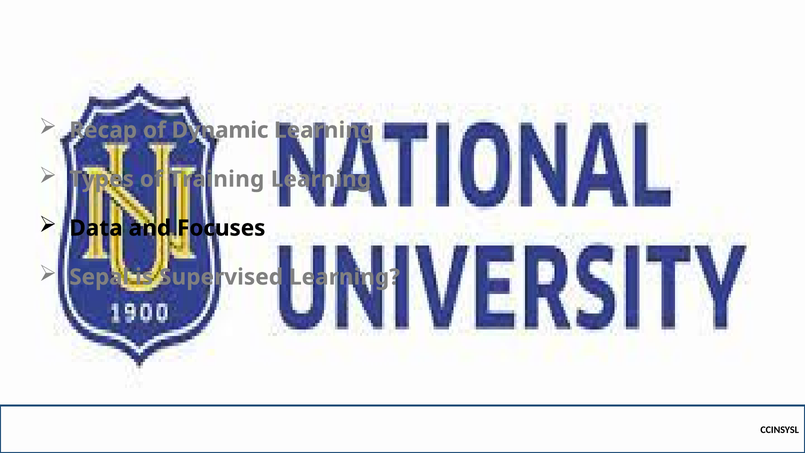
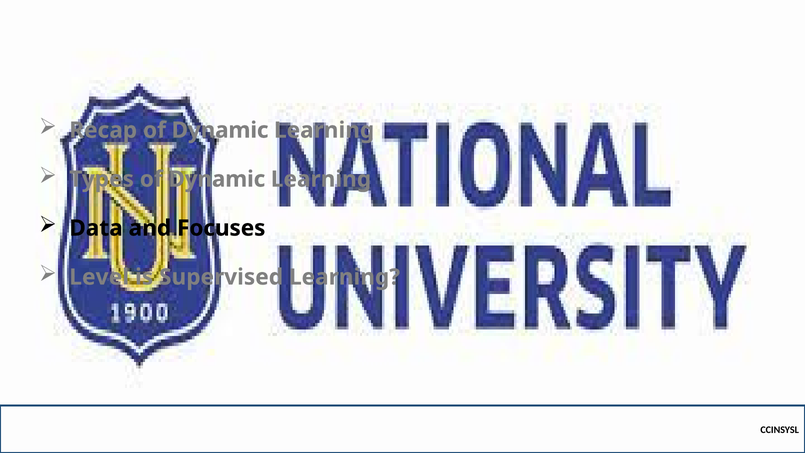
Types of Training: Training -> Dynamic (217, 179)
Sepal: Sepal -> Level (99, 277)
